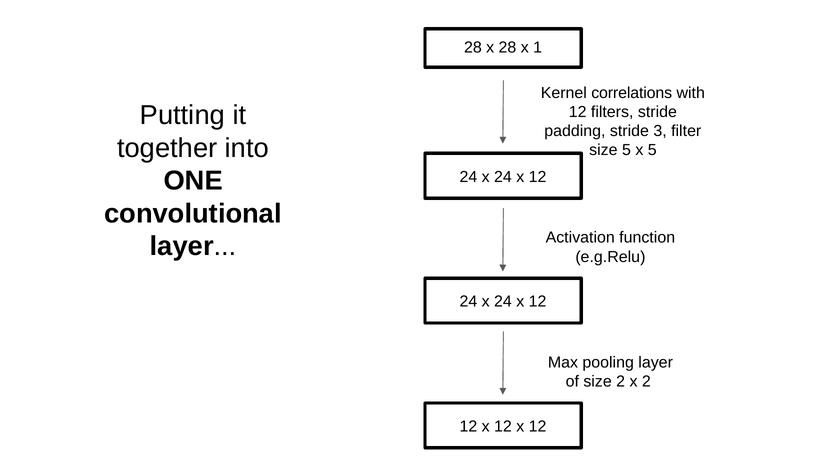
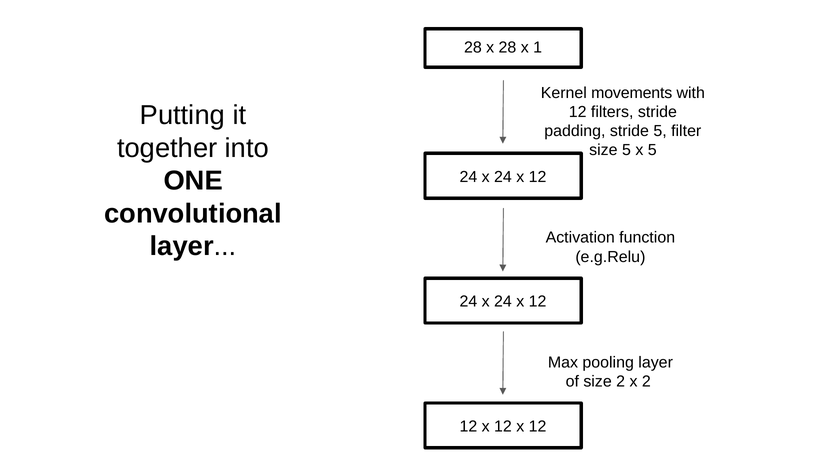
correlations: correlations -> movements (632, 93)
stride 3: 3 -> 5 (660, 131)
